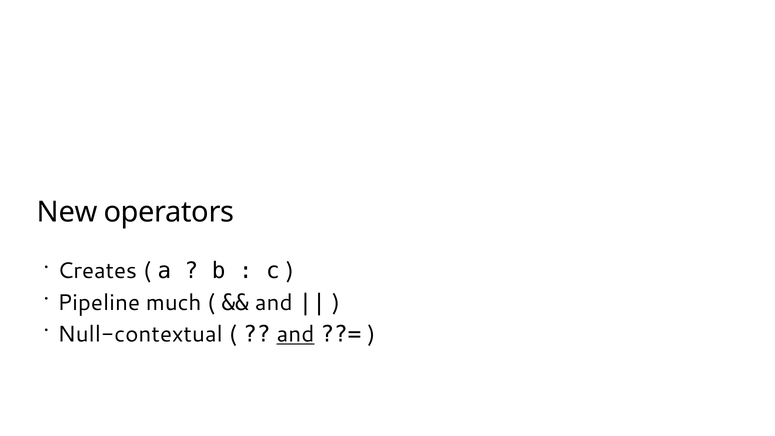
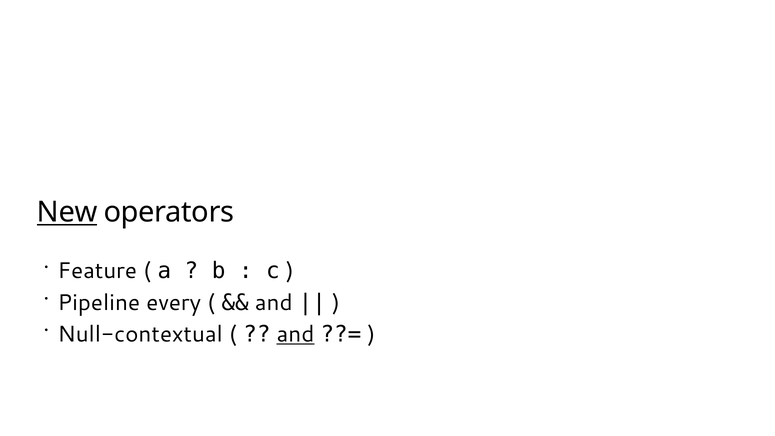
New underline: none -> present (67, 212)
Creates: Creates -> Feature (97, 271)
much: much -> every (174, 302)
